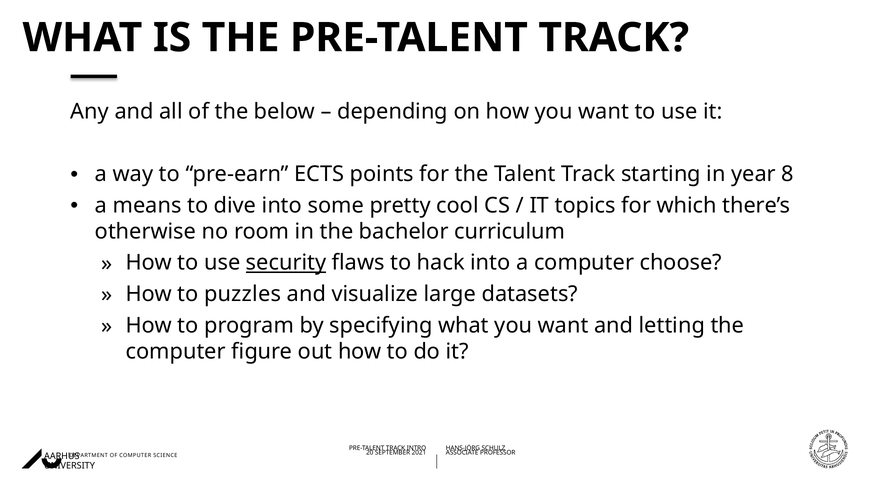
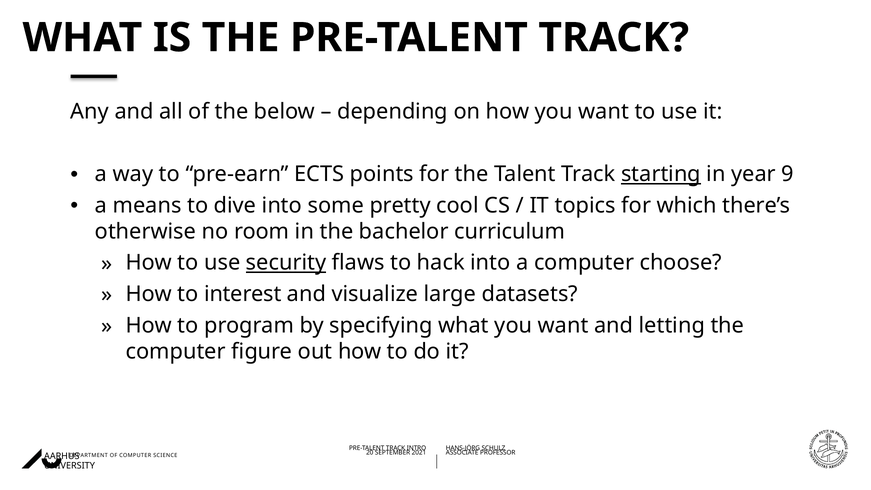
starting underline: none -> present (661, 174)
8: 8 -> 9 (788, 174)
puzzles: puzzles -> interest (243, 294)
